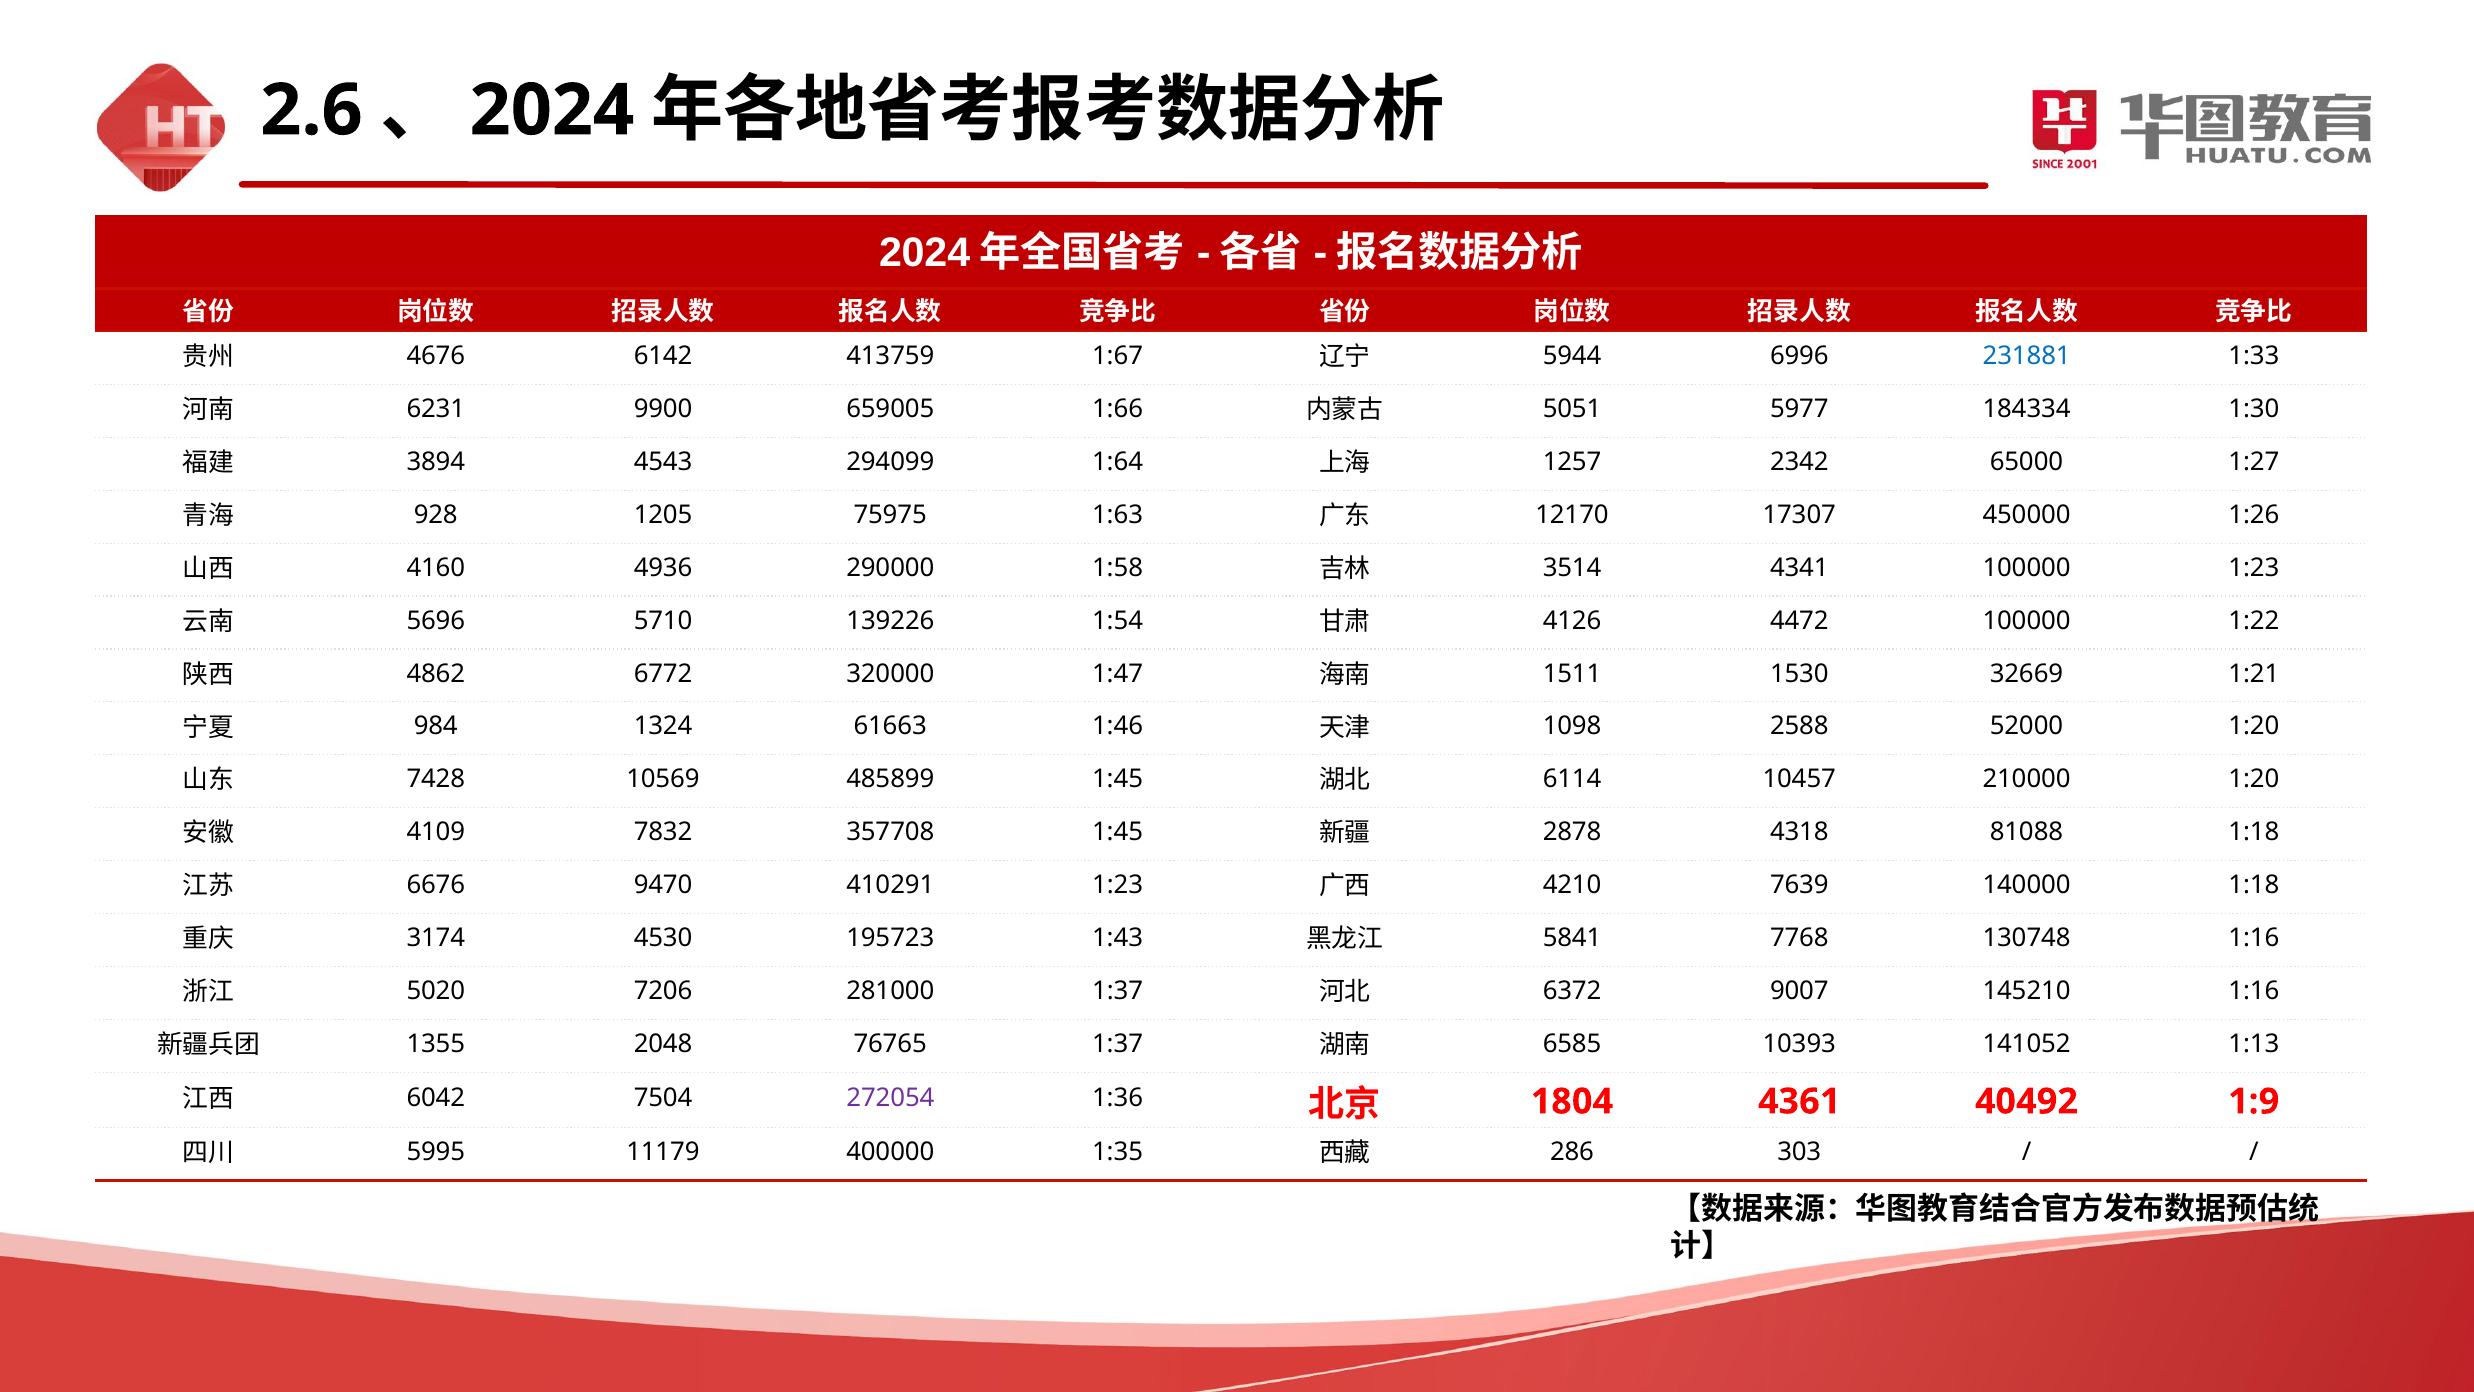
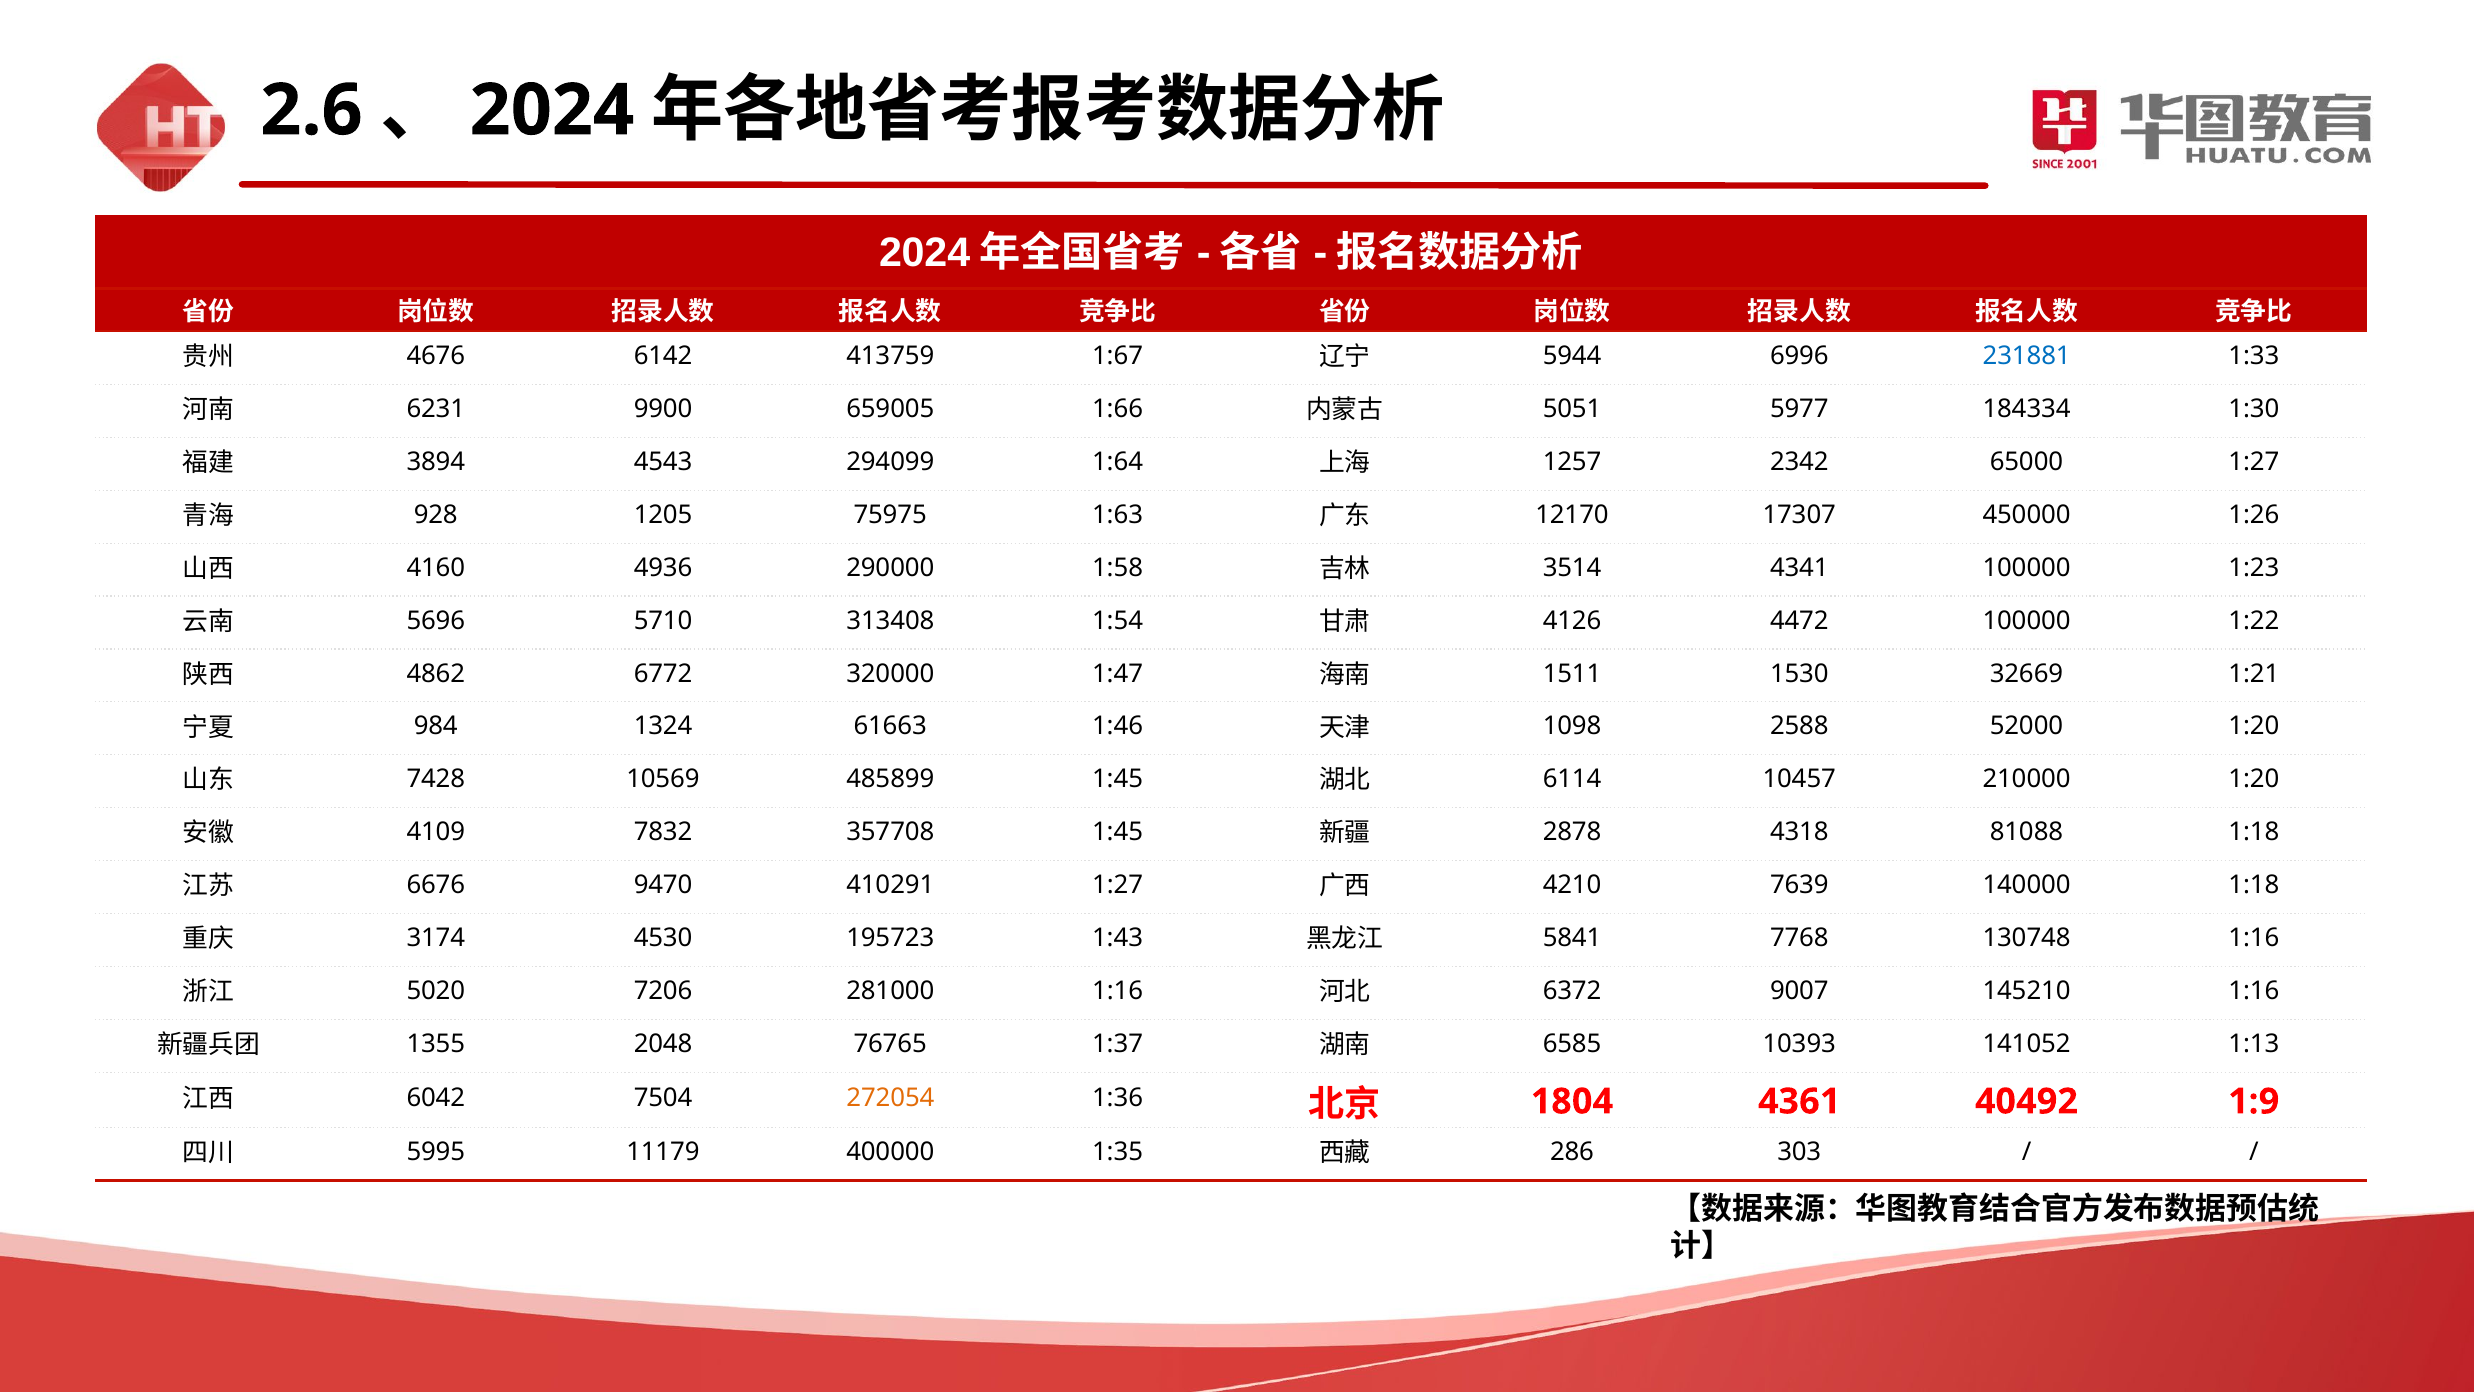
139226: 139226 -> 313408 (890, 620)
410291 1:23: 1:23 -> 1:27 (1118, 885)
281000 1:37: 1:37 -> 1:16 (1118, 991)
272054 colour: purple -> orange (890, 1098)
